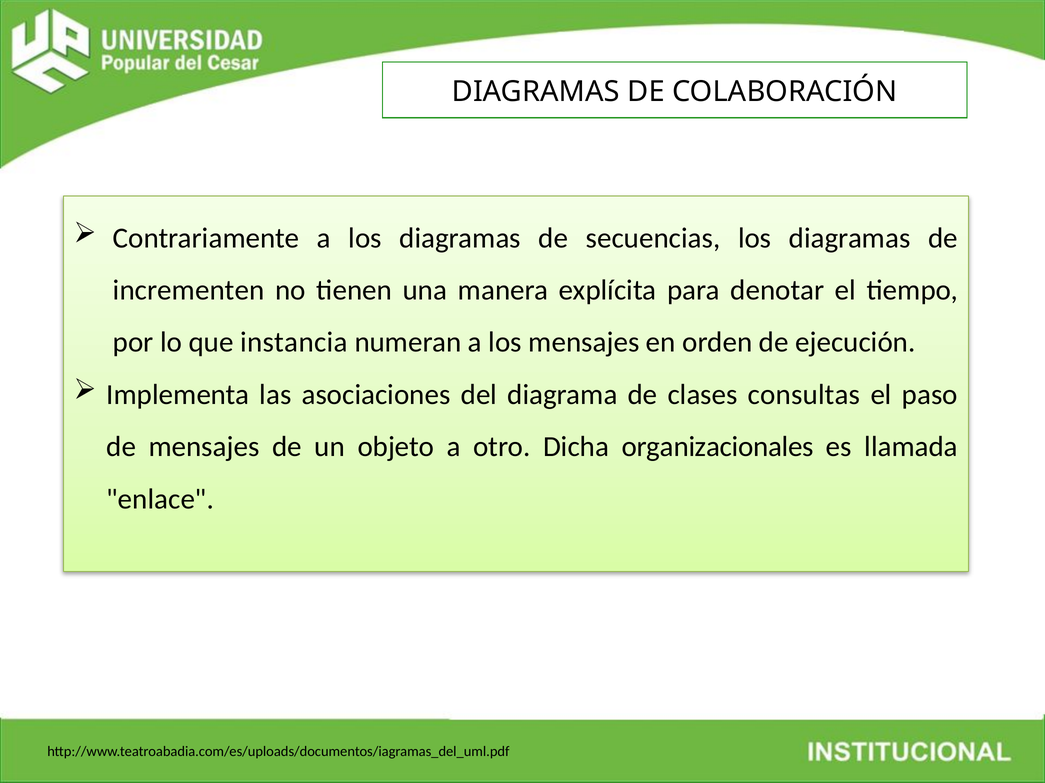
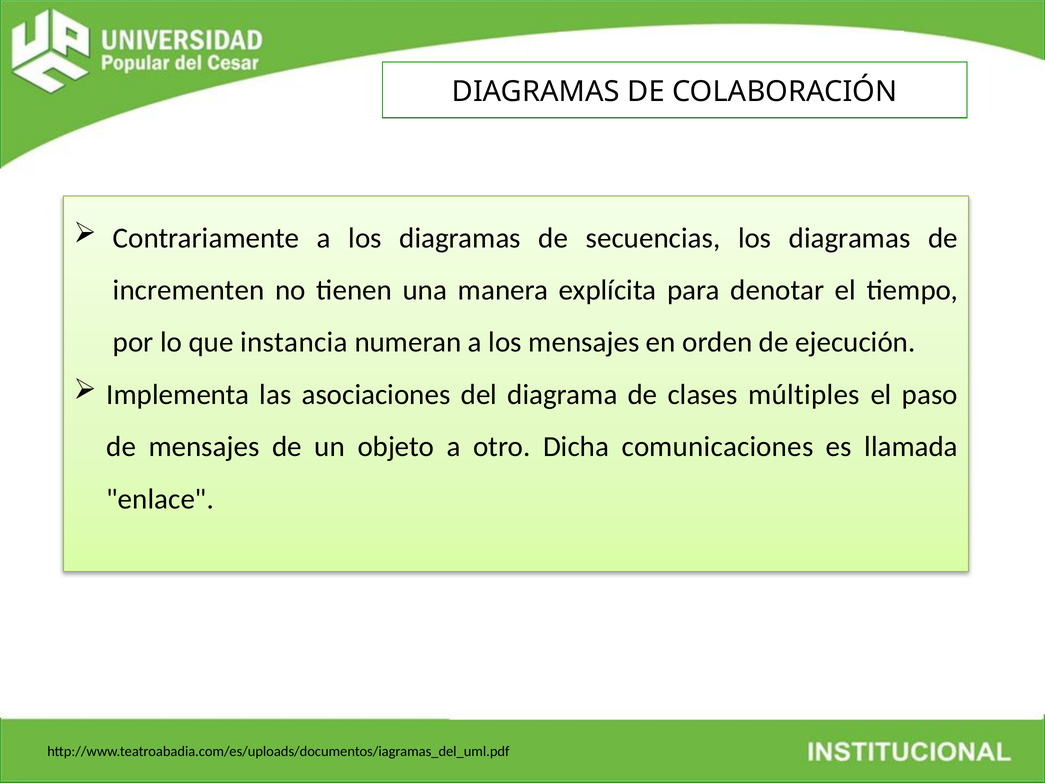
consultas: consultas -> múltiples (804, 395)
organizacionales: organizacionales -> comunicaciones (717, 447)
